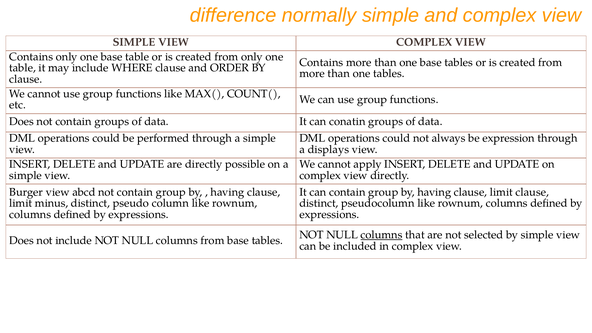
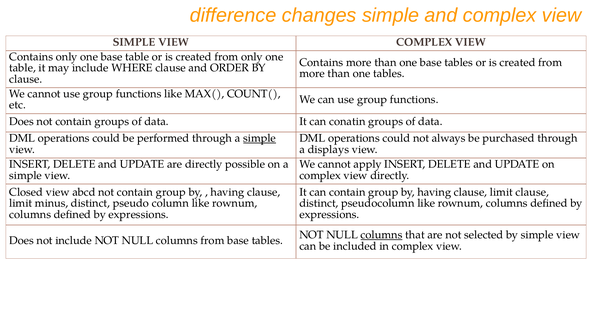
normally: normally -> changes (319, 15)
simple underline: none -> present (260, 138)
expression: expression -> purchased (509, 138)
Burger: Burger -> Closed (26, 192)
